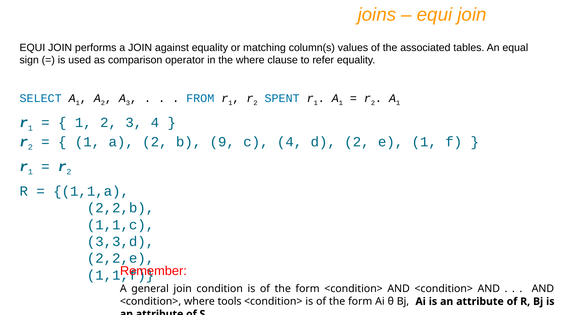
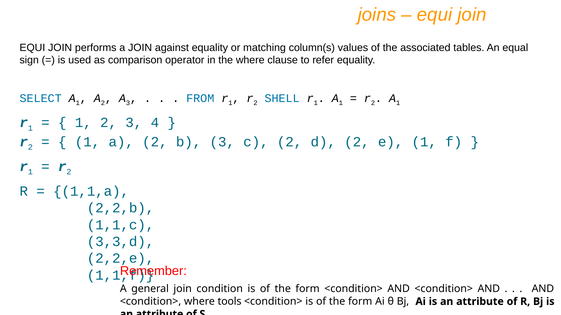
SPENT: SPENT -> SHELL (282, 98)
b 9: 9 -> 3 (222, 142)
c 4: 4 -> 2 (290, 142)
